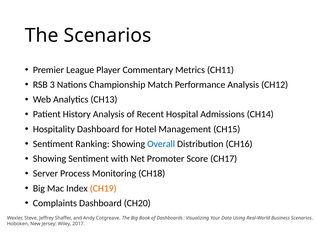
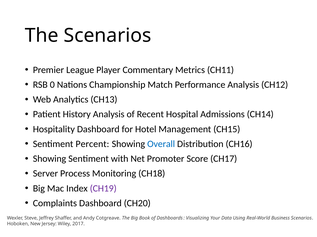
3: 3 -> 0 (52, 85)
Ranking: Ranking -> Percent (92, 144)
CH19 colour: orange -> purple (103, 189)
